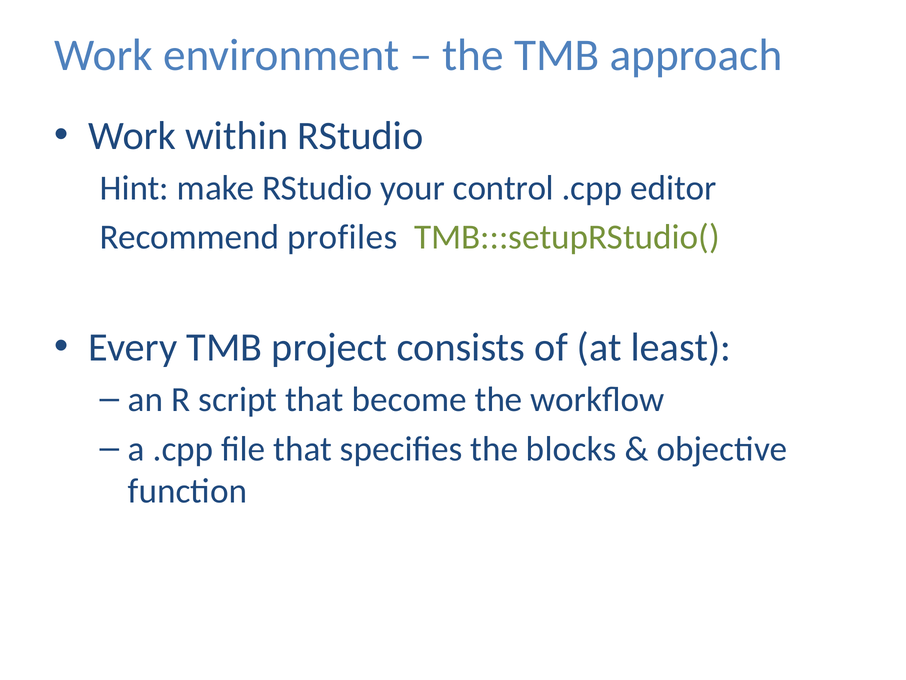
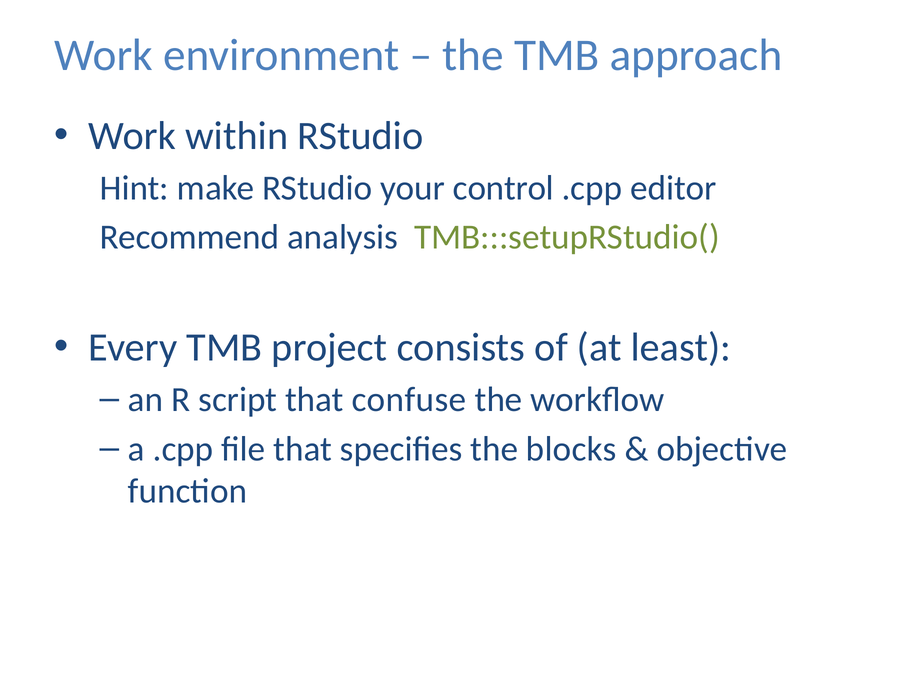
profiles: profiles -> analysis (343, 237)
become: become -> confuse (409, 399)
